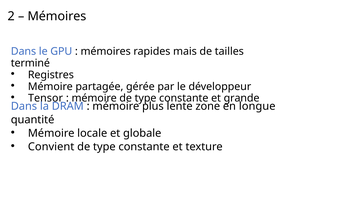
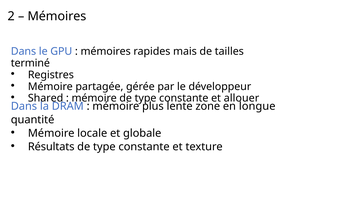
Tensor: Tensor -> Shared (46, 98)
grande: grande -> allouer (241, 98)
Convient: Convient -> Résultats (51, 147)
